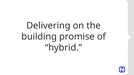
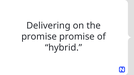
building: building -> promise (39, 37)
